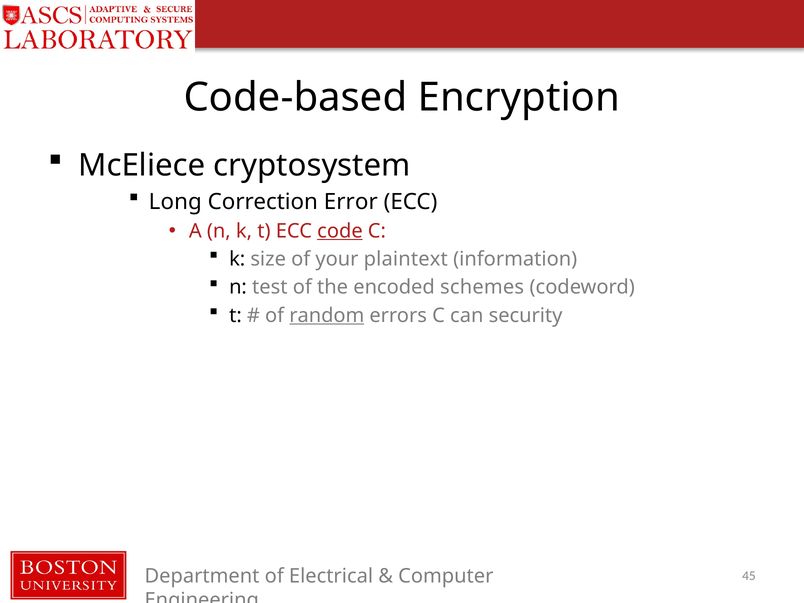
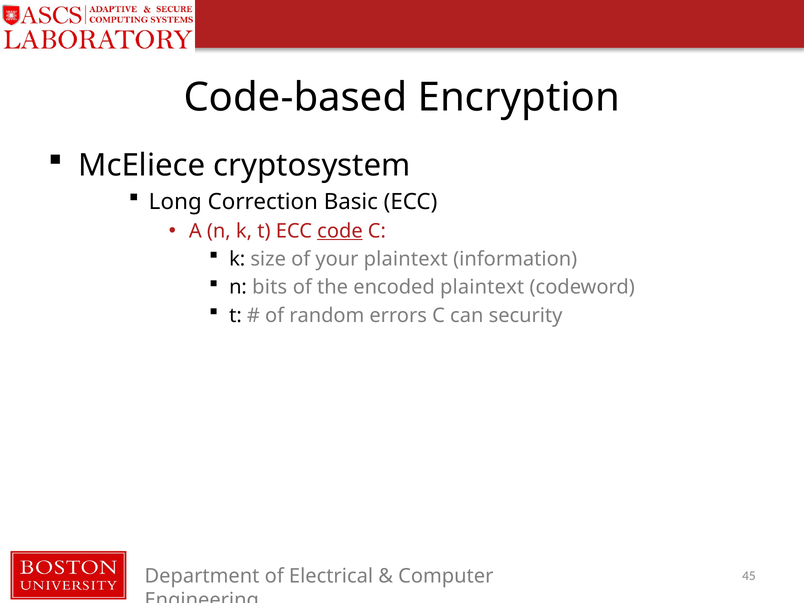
Error: Error -> Basic (351, 202)
test: test -> bits (270, 287)
encoded schemes: schemes -> plaintext (482, 287)
random underline: present -> none (327, 315)
